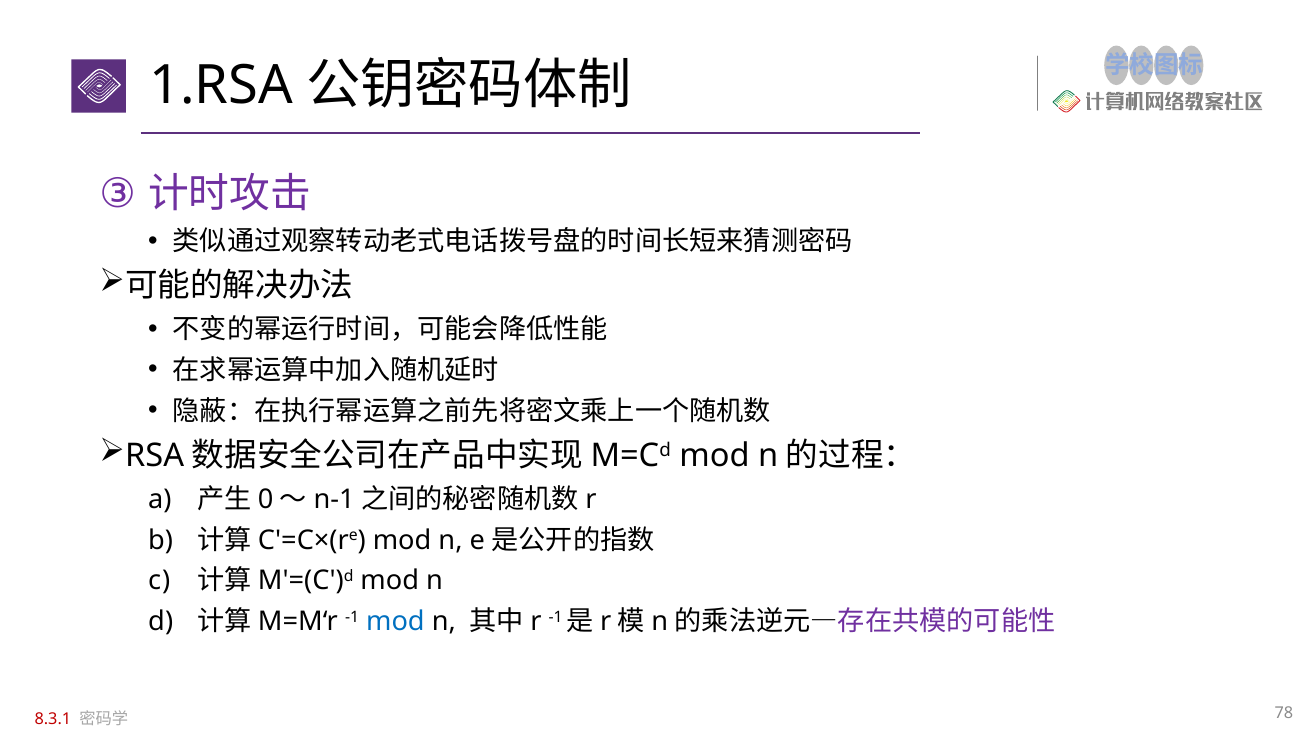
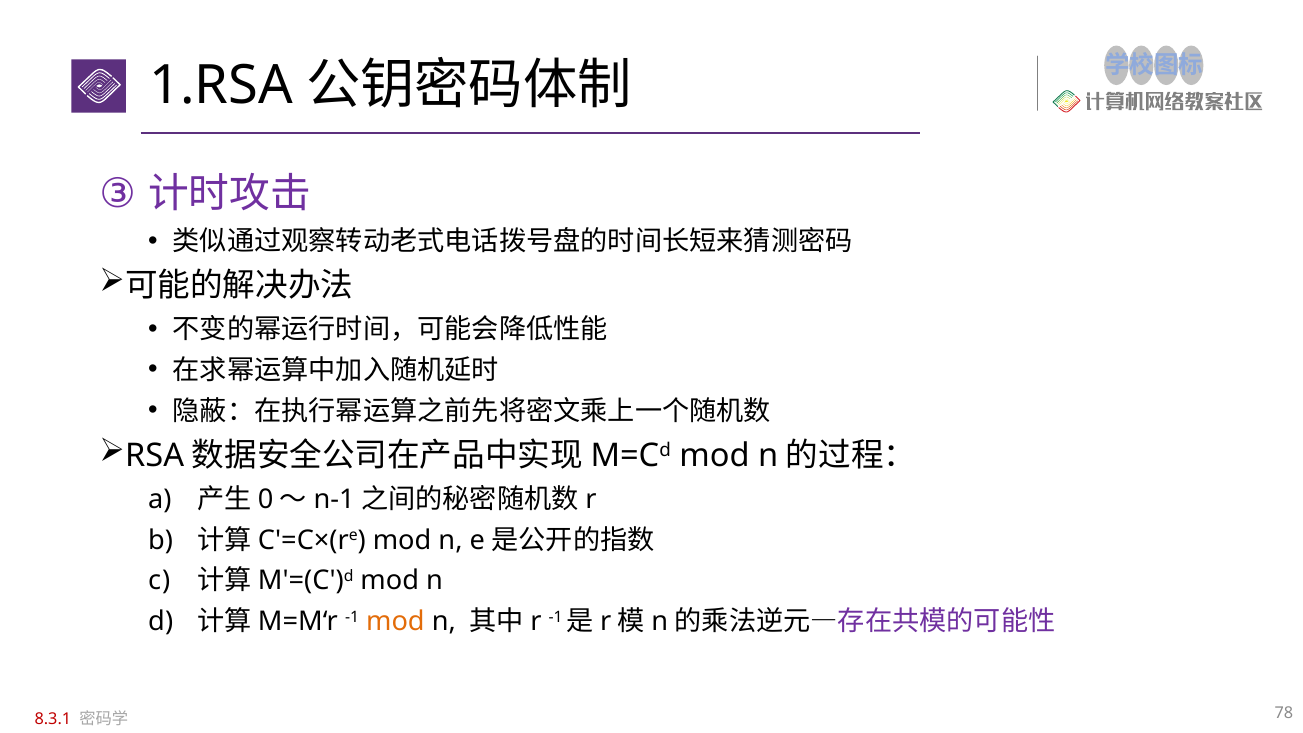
mod colour: blue -> orange (395, 622)
